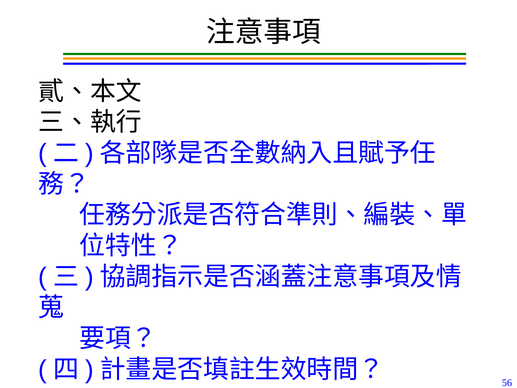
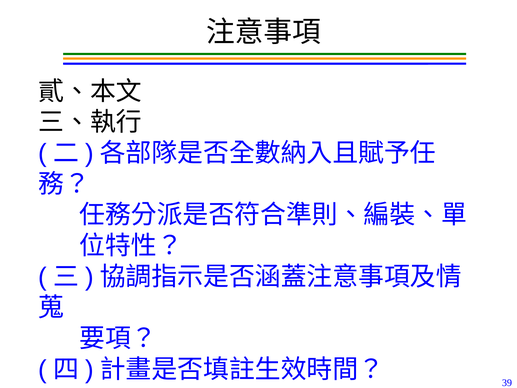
56: 56 -> 39 (507, 383)
